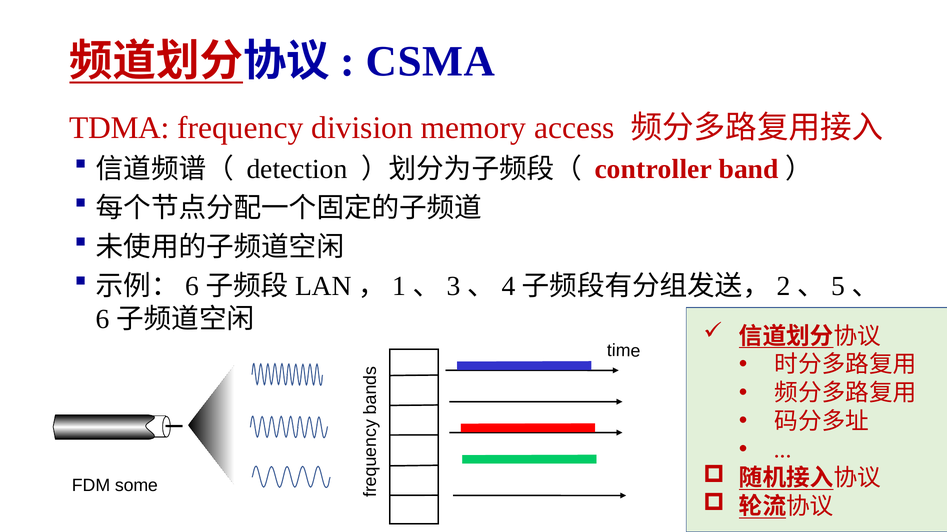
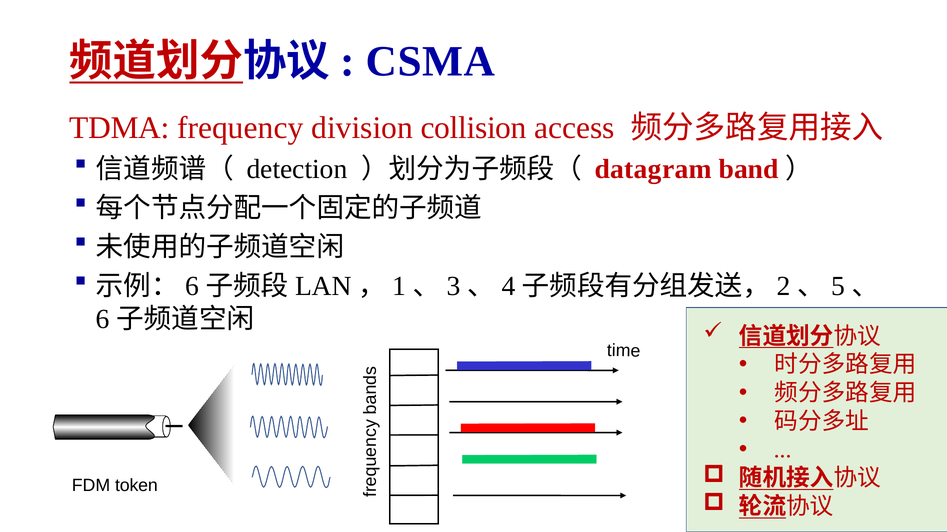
memory: memory -> collision (474, 128)
controller: controller -> datagram (653, 169)
some: some -> token (136, 486)
